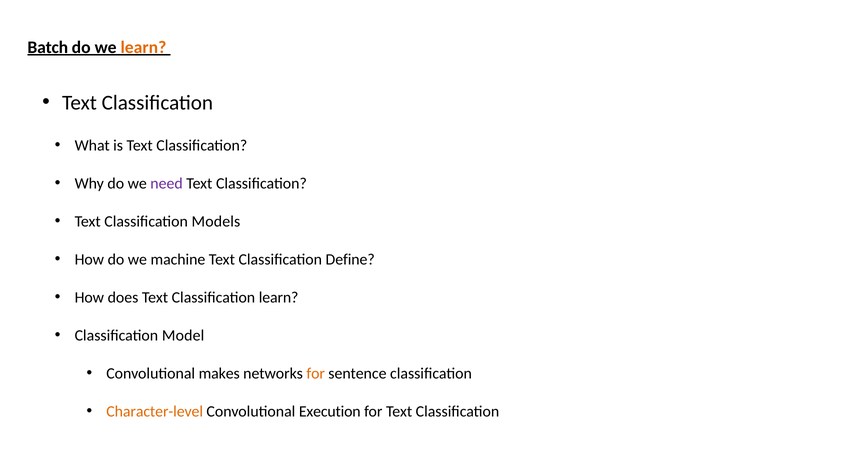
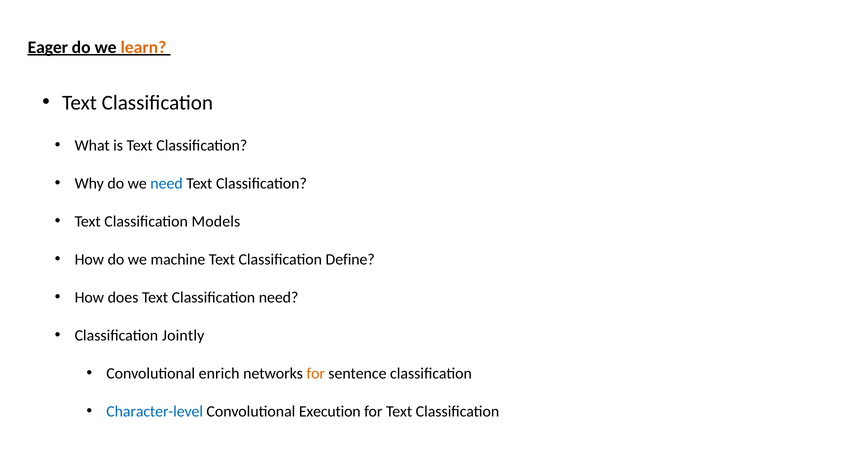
Batch: Batch -> Eager (48, 47)
need colour: purple -> blue (167, 184)
Classification learn: learn -> need (279, 298)
Model: Model -> Jointly (183, 336)
makes: makes -> enrich (219, 374)
Character-level colour: orange -> blue (155, 412)
